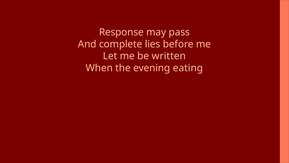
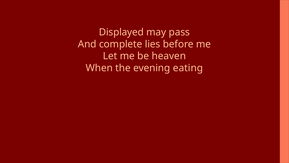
Response: Response -> Displayed (121, 32)
written: written -> heaven (169, 56)
